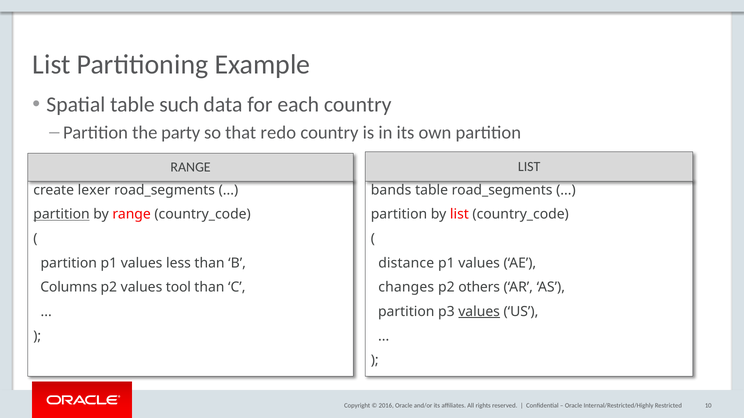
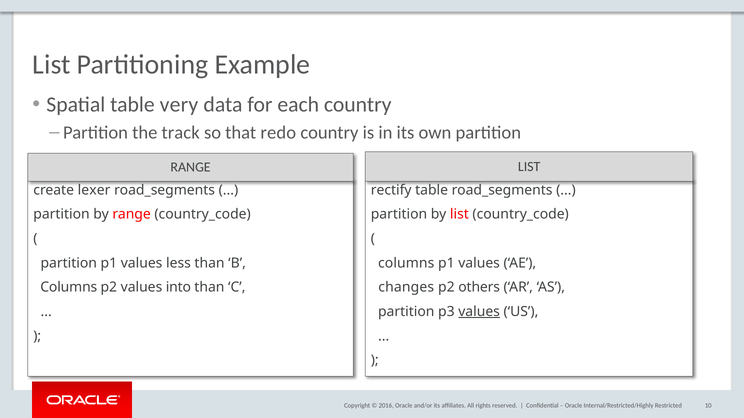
such: such -> very (179, 105)
party: party -> track (181, 133)
bands: bands -> rectify (391, 190)
partition underline: present -> none (62, 215)
distance: distance -> columns (406, 263)
tool: tool -> into (178, 288)
